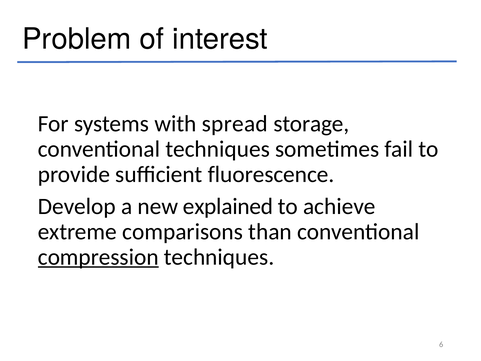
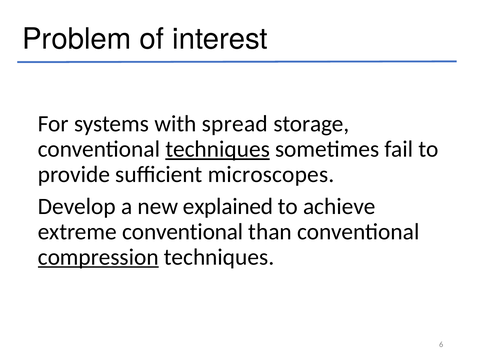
techniques underline: none -> present (218, 149)
fluorescence: fluorescence -> microscopes (271, 174)
extreme comparisons: comparisons -> conventional (183, 232)
